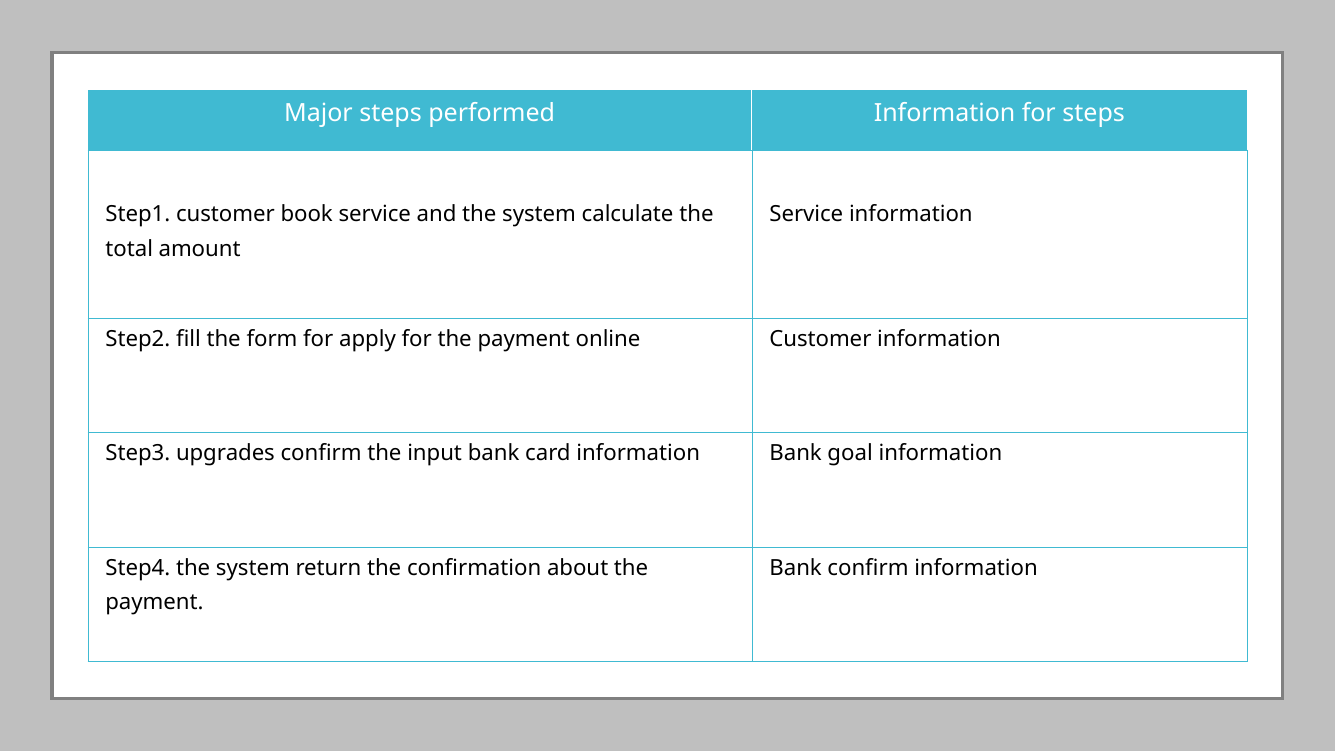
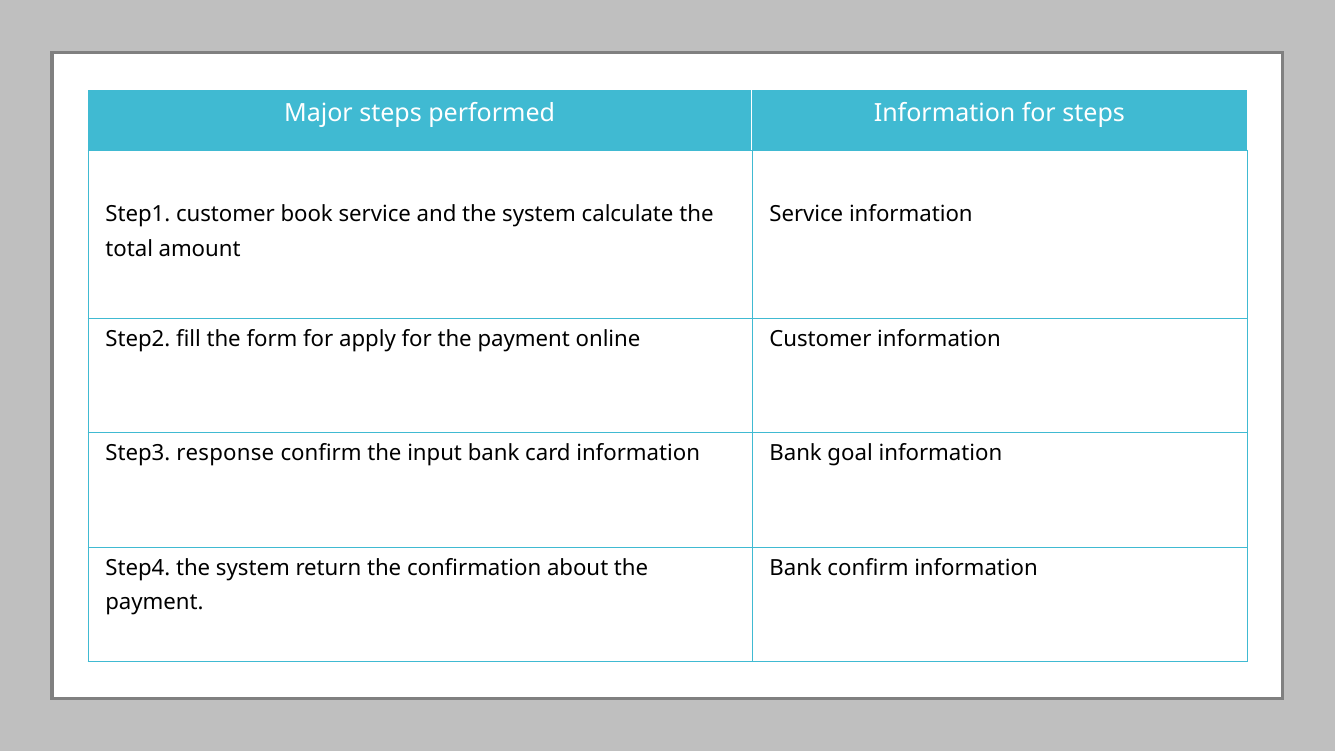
upgrades: upgrades -> response (225, 453)
